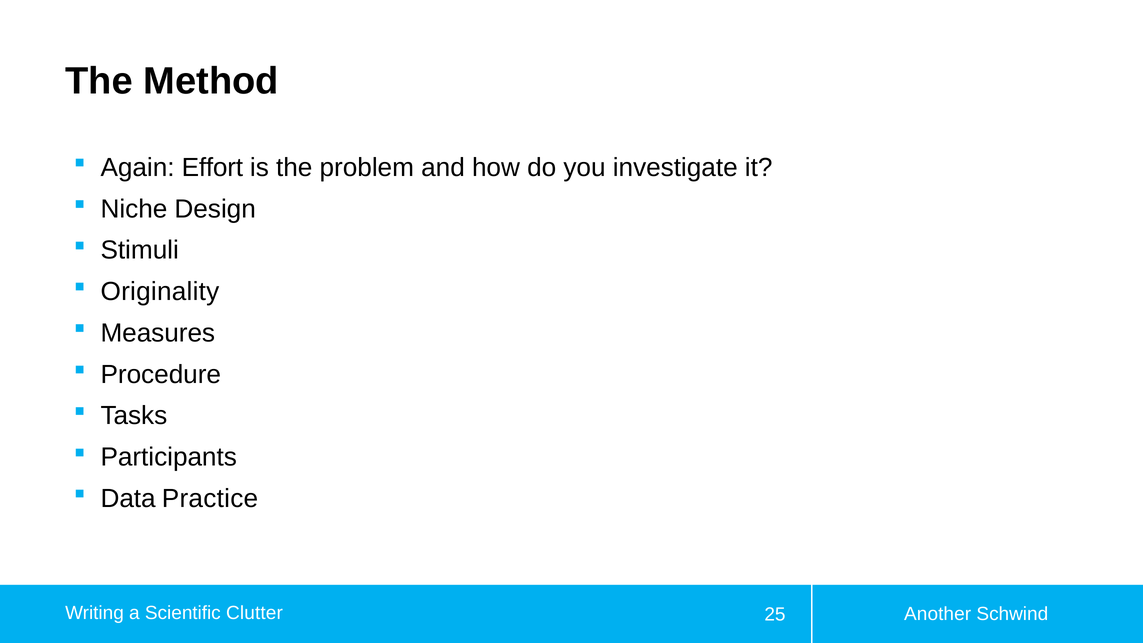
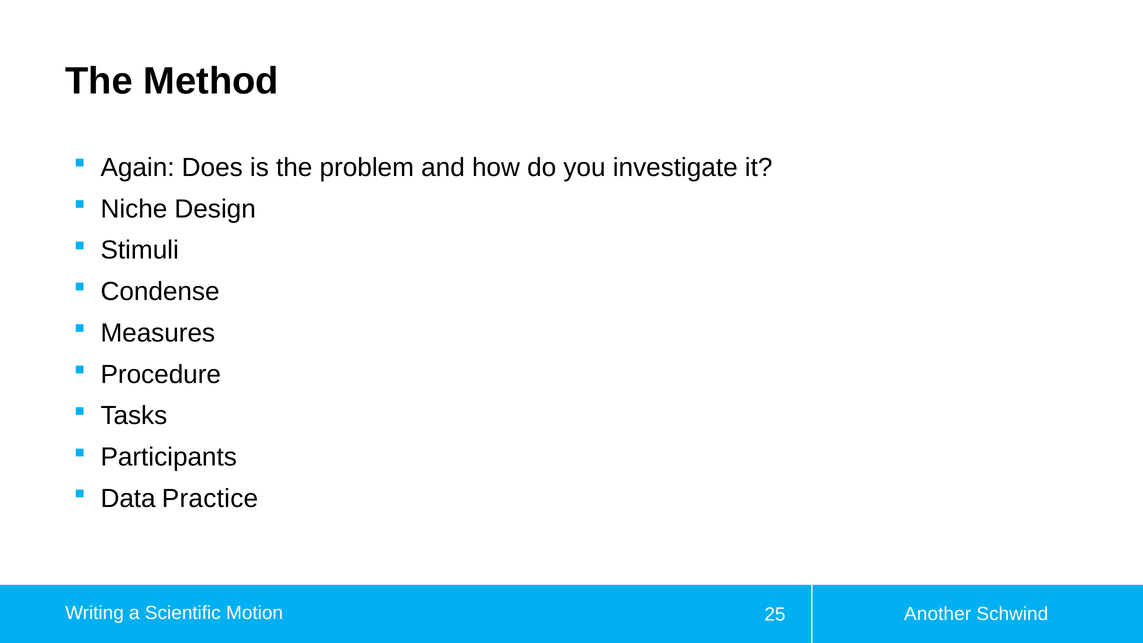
Effort: Effort -> Does (212, 168)
Originality: Originality -> Condense (160, 292)
Clutter: Clutter -> Motion (255, 613)
